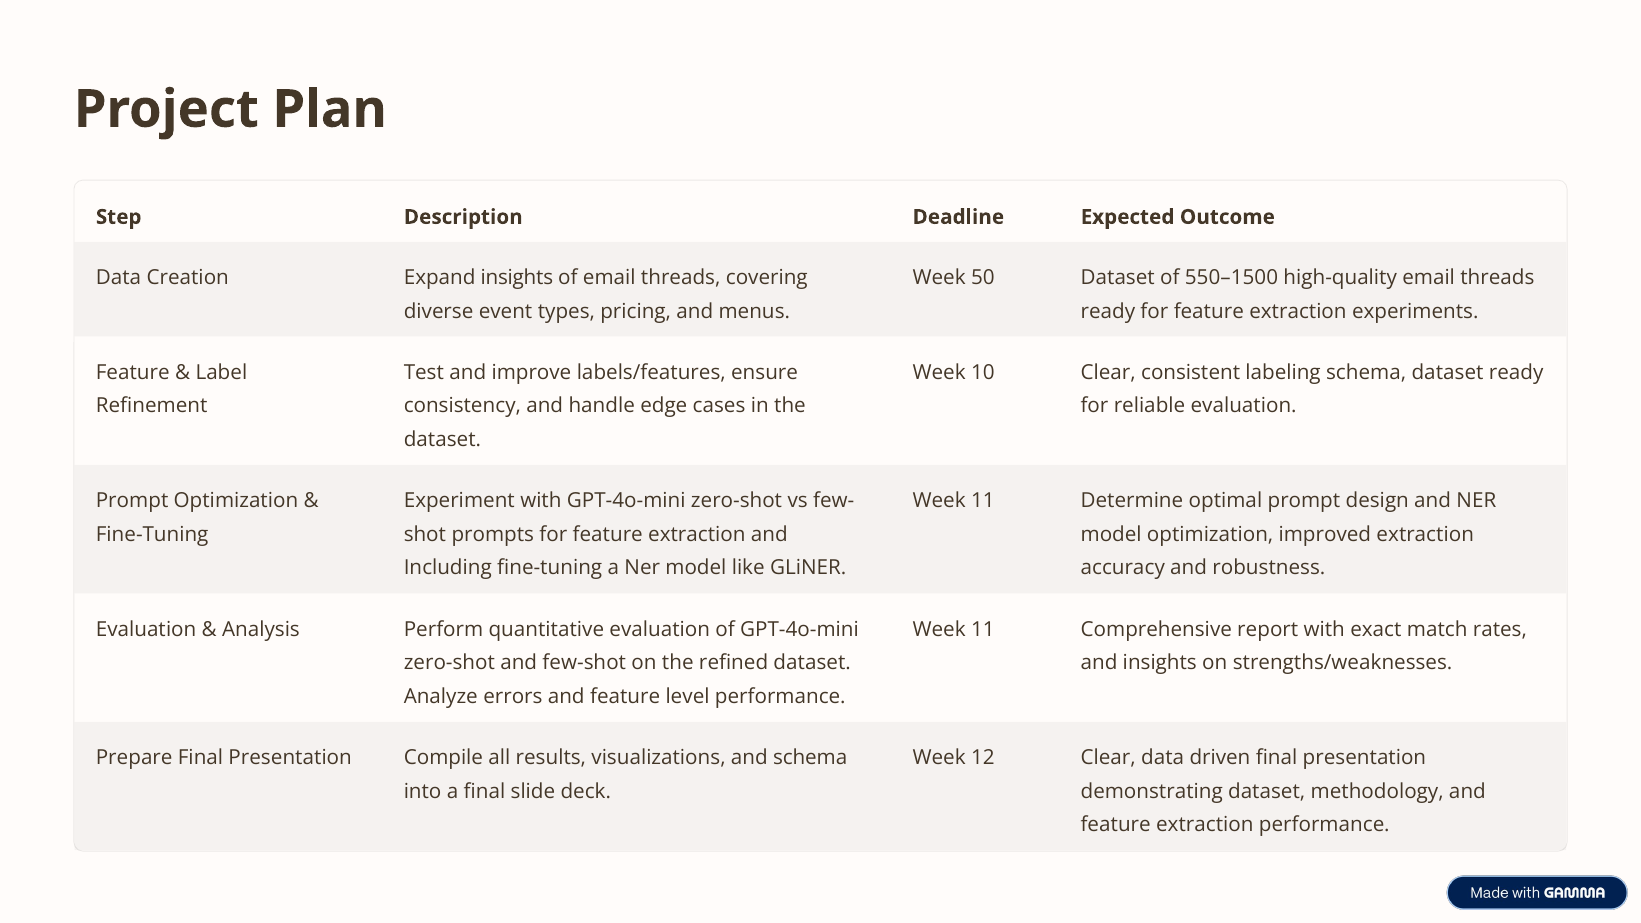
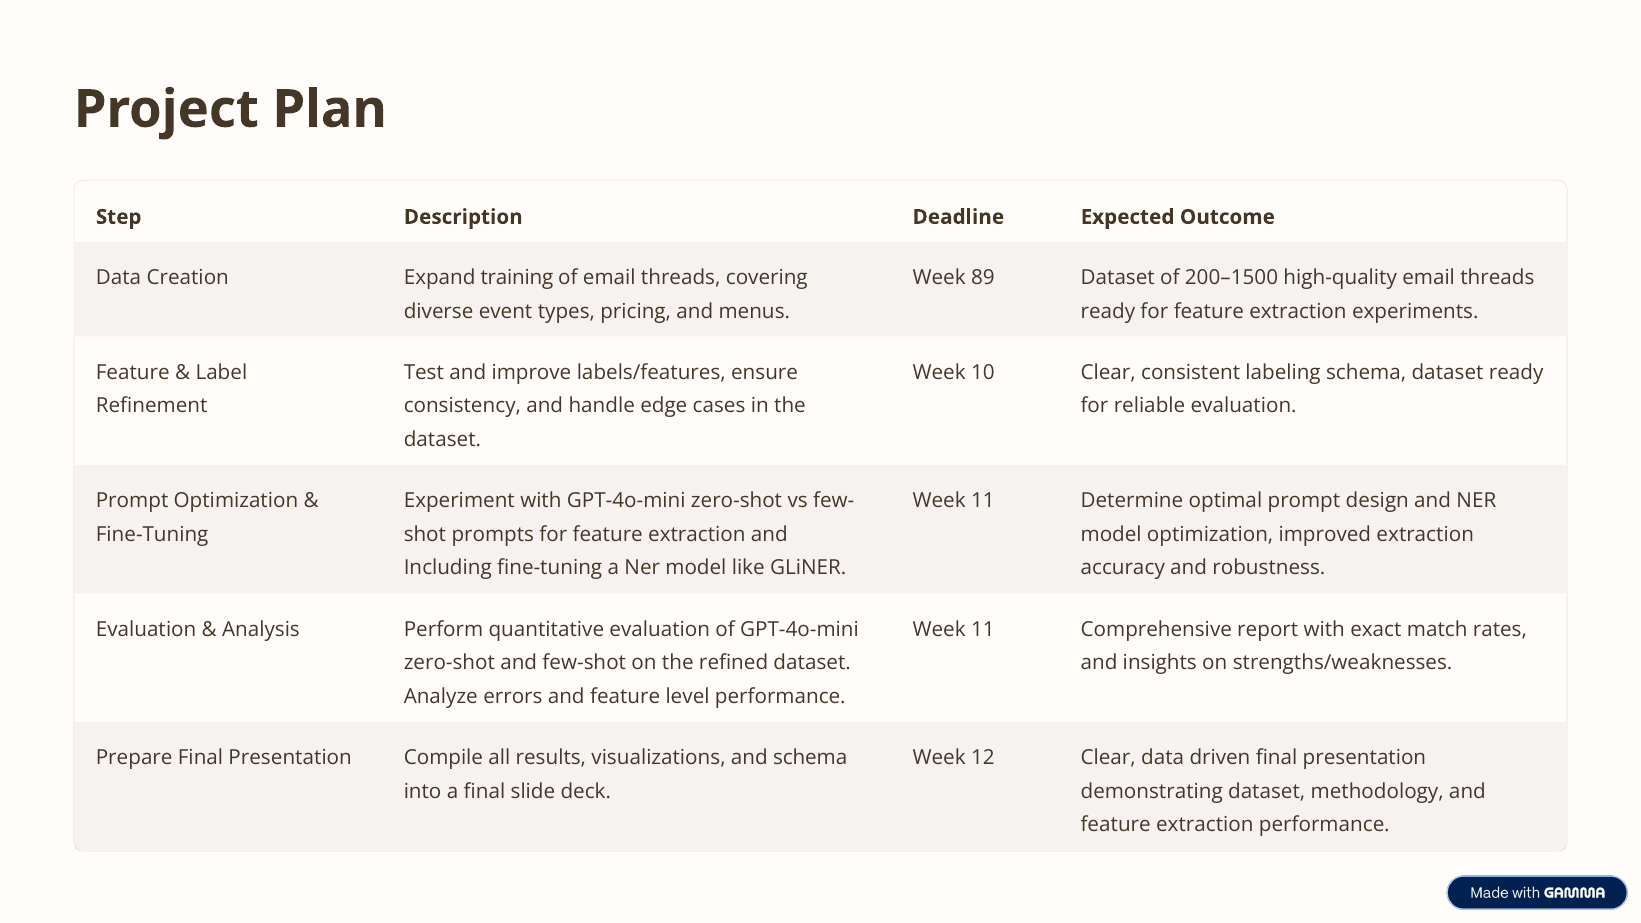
Expand insights: insights -> training (517, 278)
50: 50 -> 89 (983, 278)
550–1500: 550–1500 -> 200–1500 (1231, 278)
